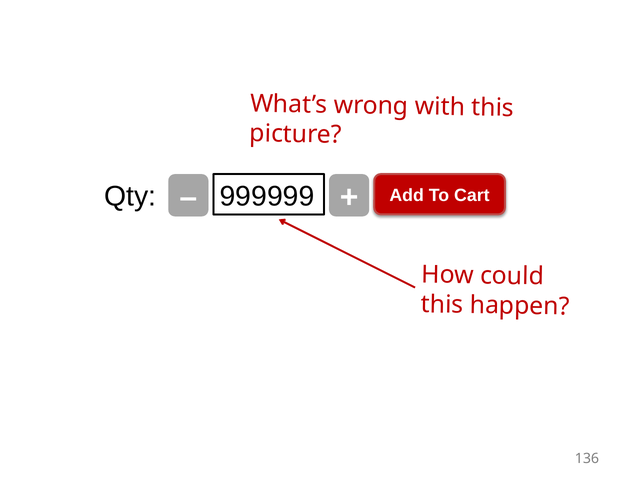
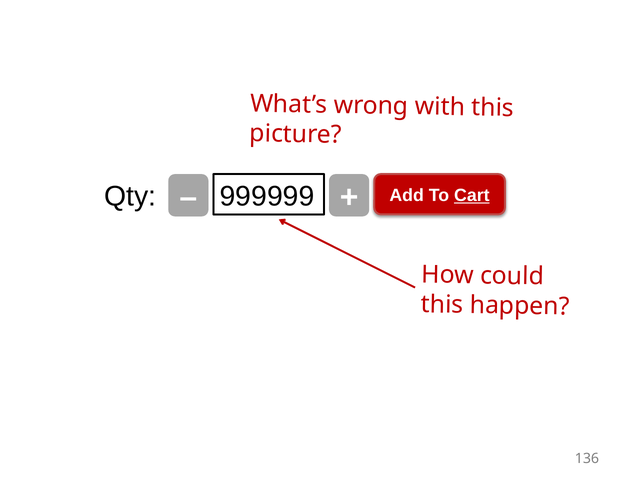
Cart underline: none -> present (472, 195)
